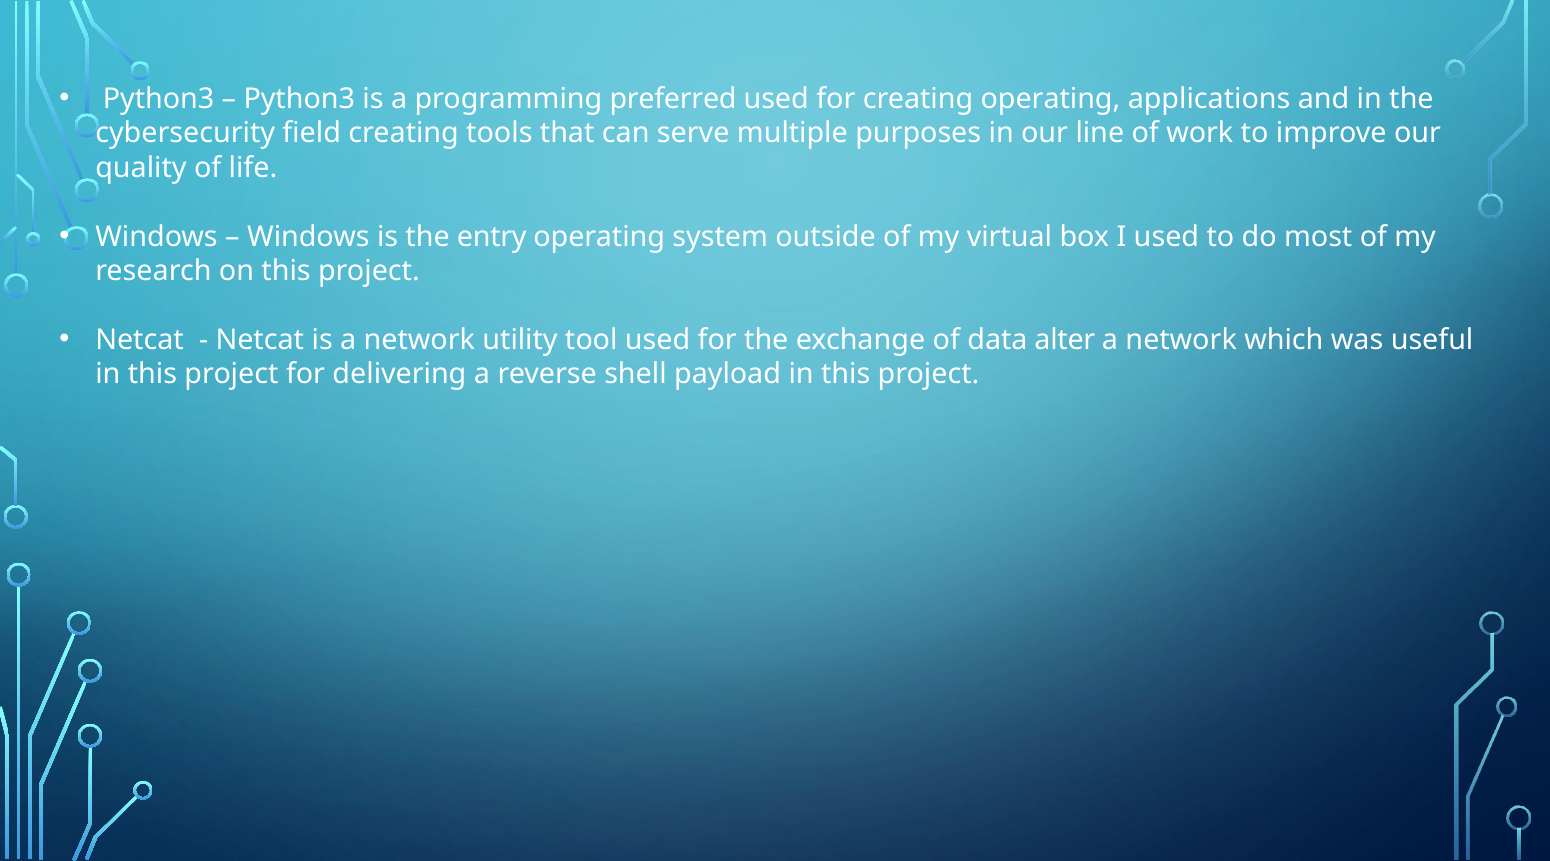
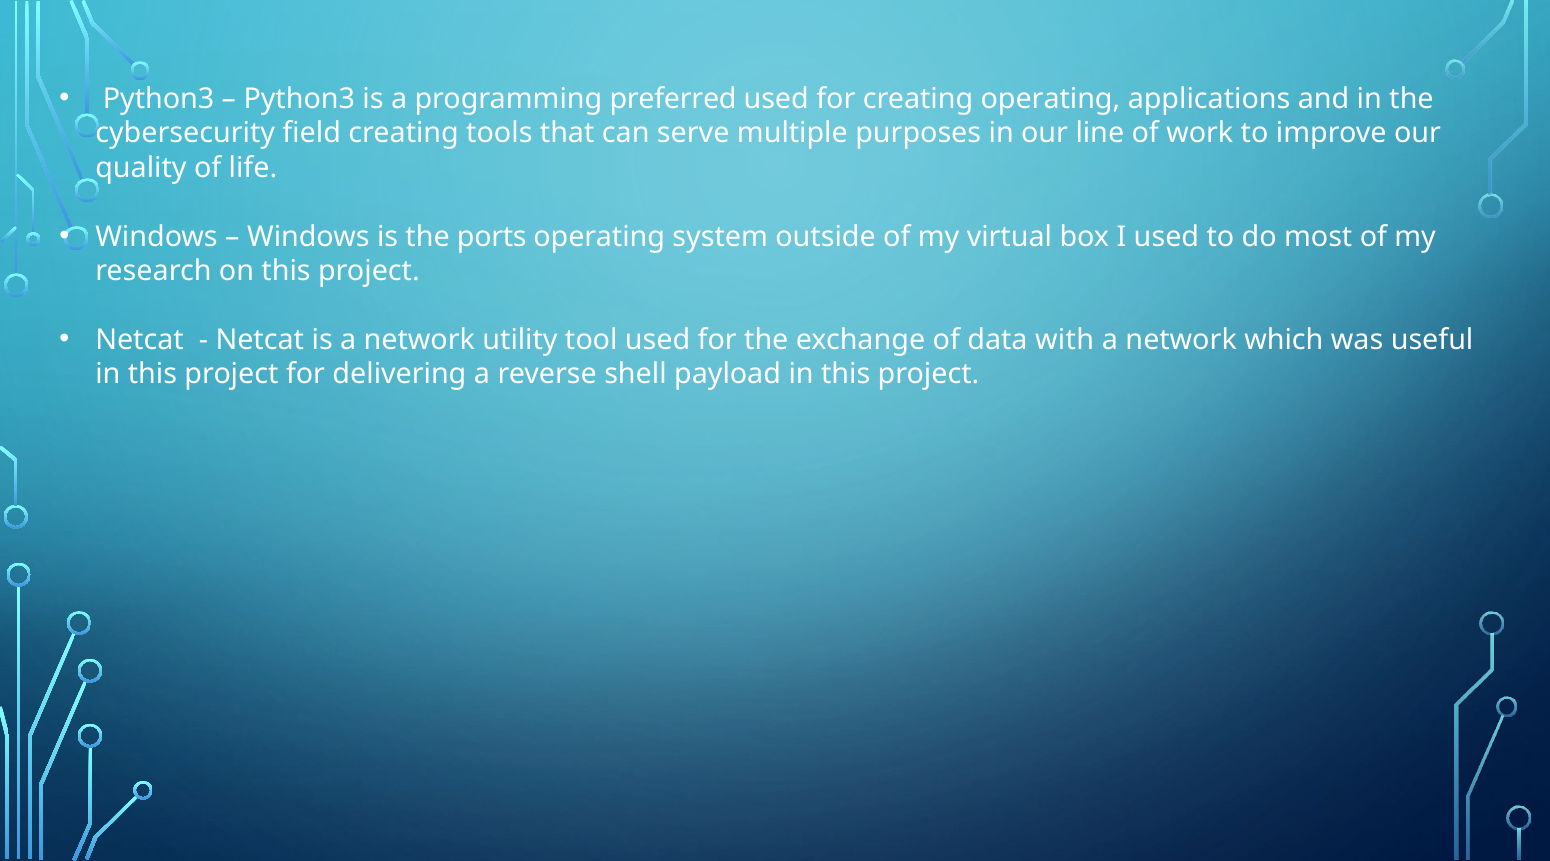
entry: entry -> ports (492, 237)
alter: alter -> with (1065, 340)
